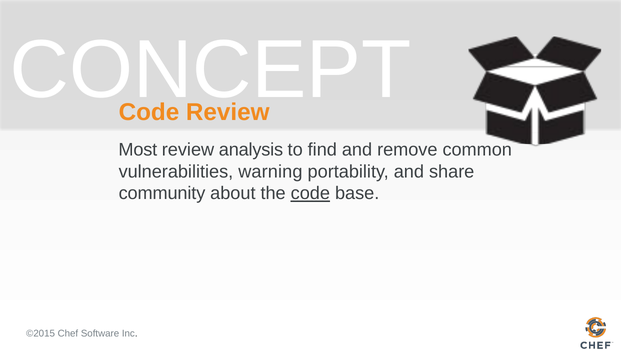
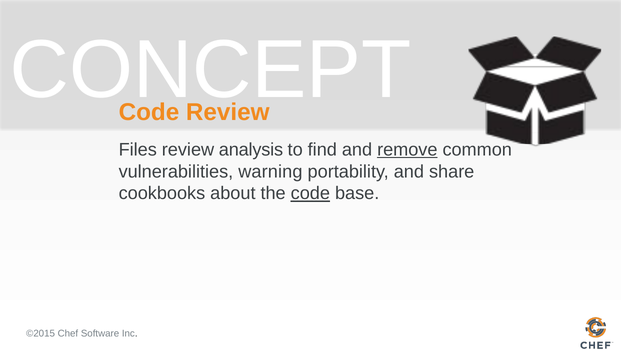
Most: Most -> Files (138, 150)
remove underline: none -> present (407, 150)
community: community -> cookbooks (162, 193)
